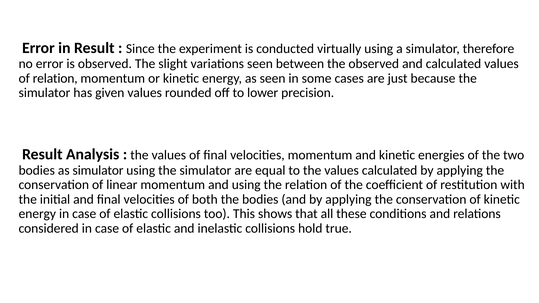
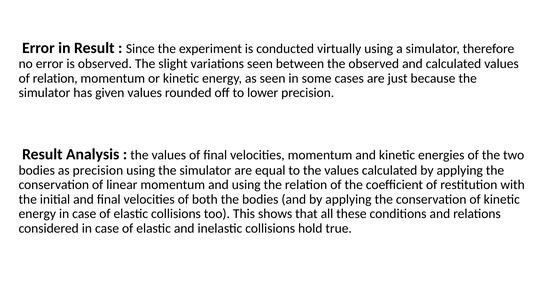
as simulator: simulator -> precision (98, 170)
